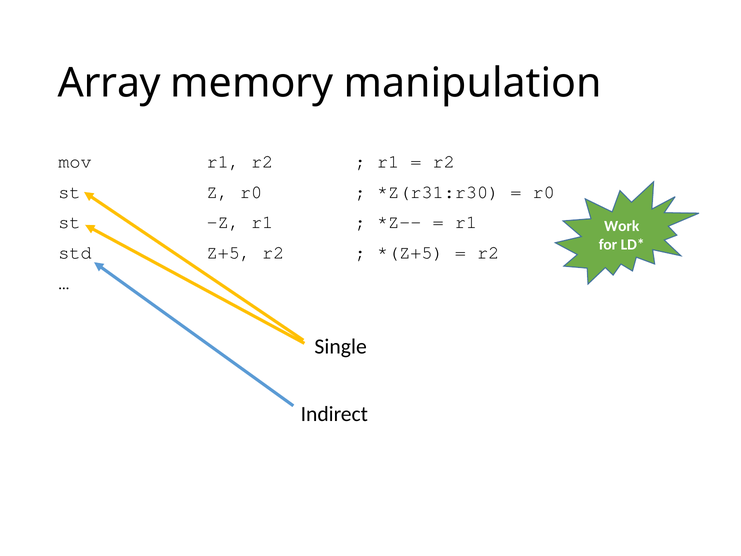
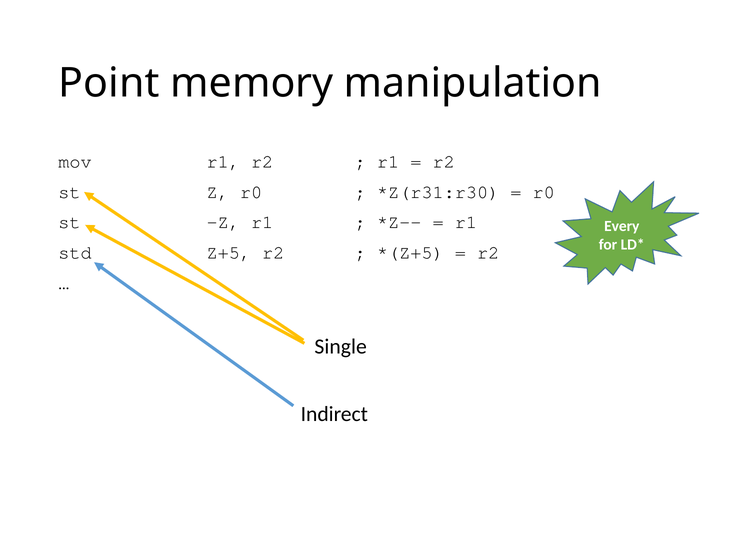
Array: Array -> Point (109, 83)
Work: Work -> Every (622, 226)
